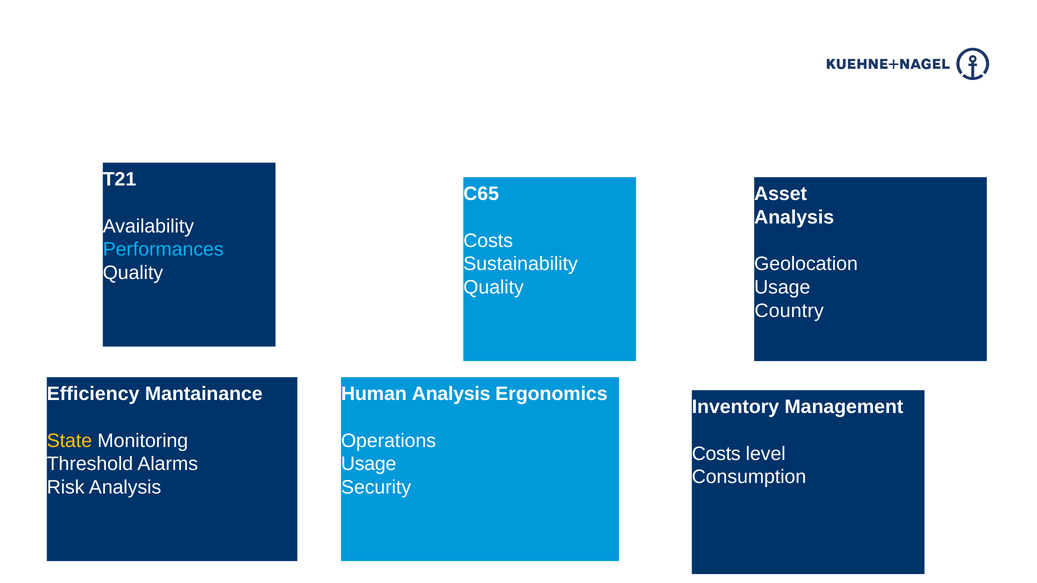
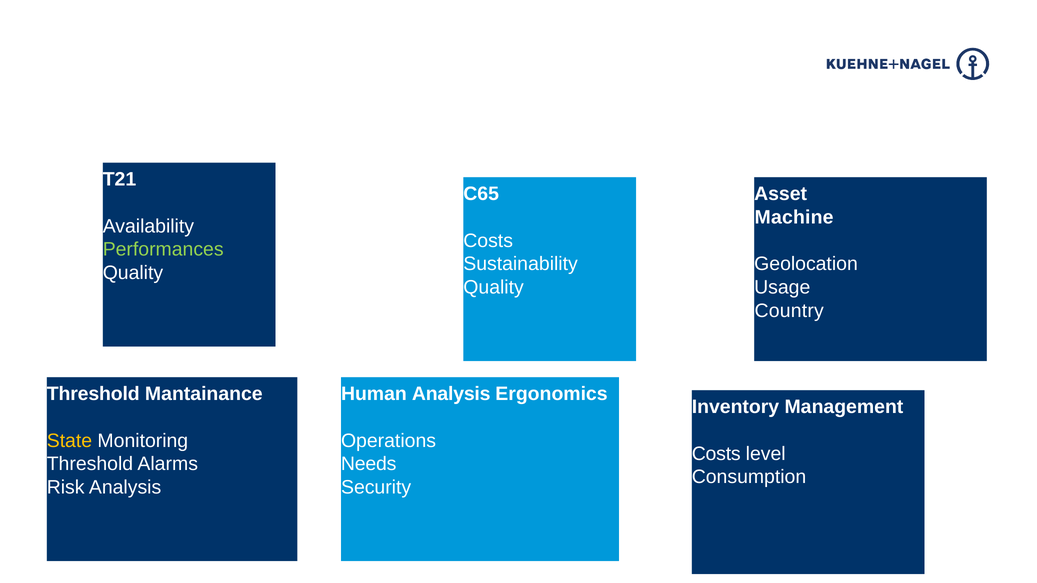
Analysis: Analysis -> Machine (794, 217)
Performances colour: light blue -> light green (163, 250)
Efficiency: Efficiency -> Threshold (93, 394)
Usage: Usage -> Needs (369, 464)
